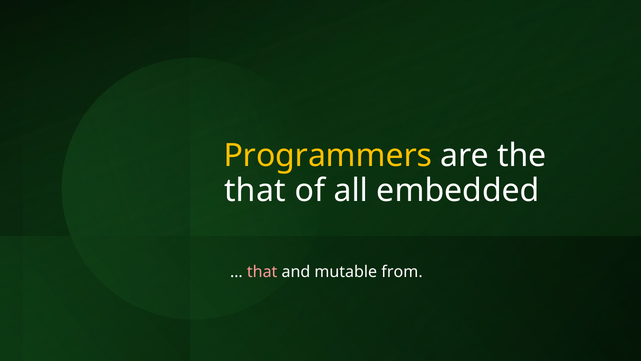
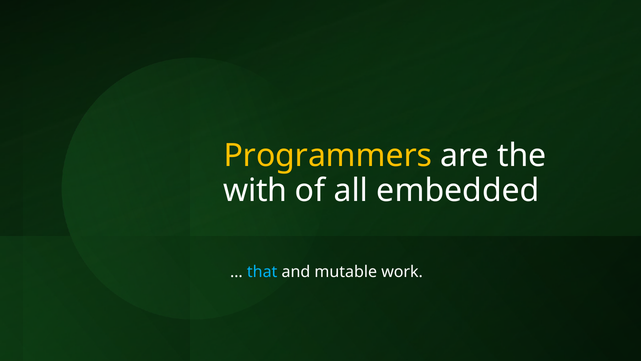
that: that -> with (255, 190)
that colour: pink -> light blue (262, 272)
from: from -> work (402, 272)
